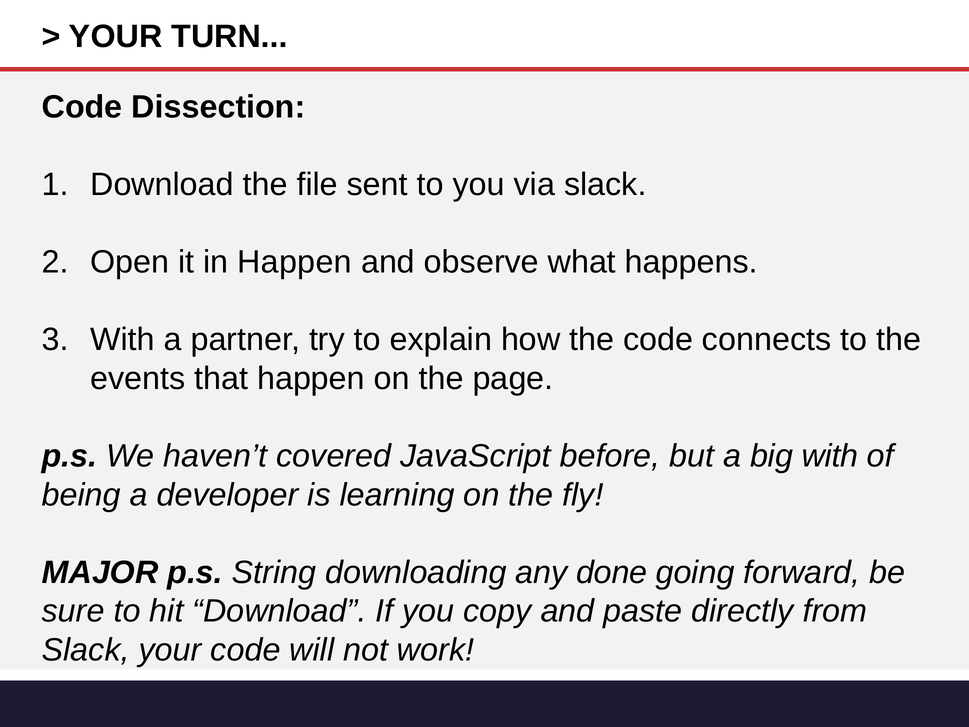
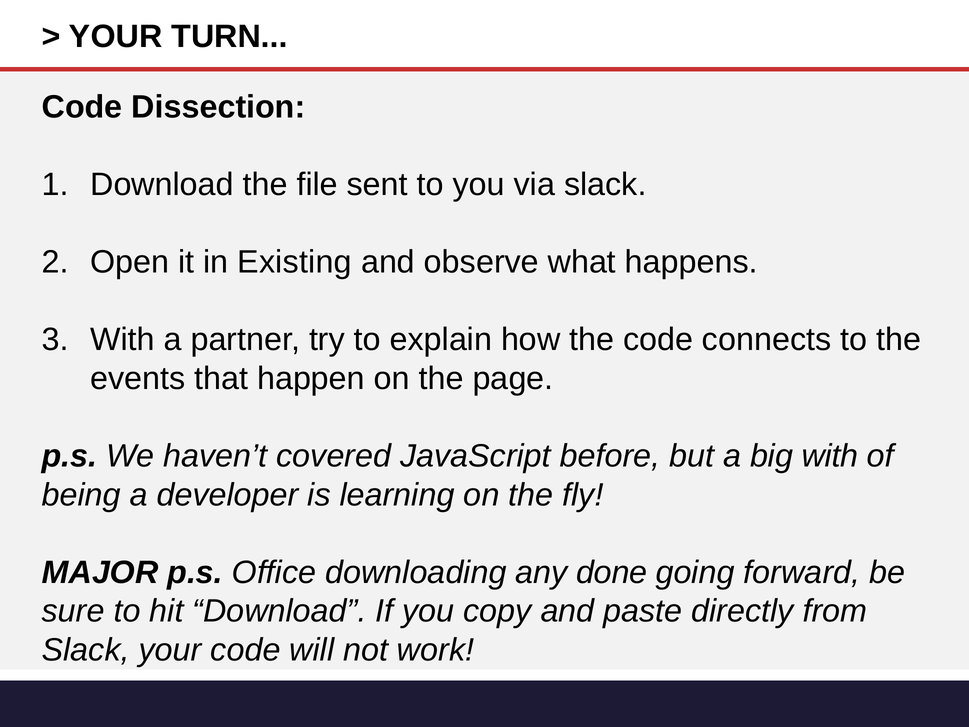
in Happen: Happen -> Existing (295, 262)
String: String -> Office (274, 572)
